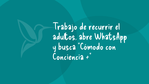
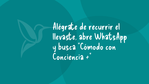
Trabajo: Trabajo -> Alégrate (65, 27)
adultos: adultos -> llevaste (65, 37)
